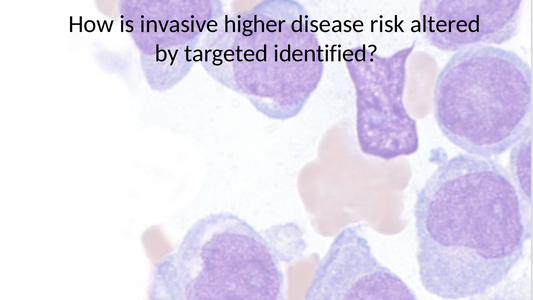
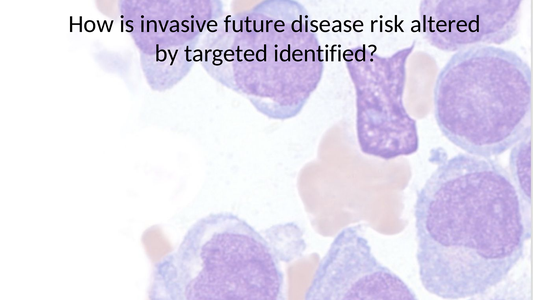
higher: higher -> future (255, 24)
